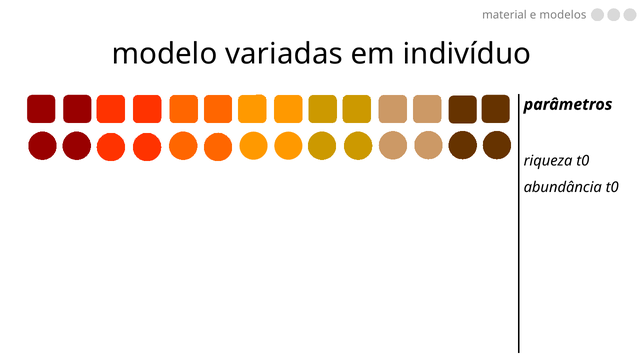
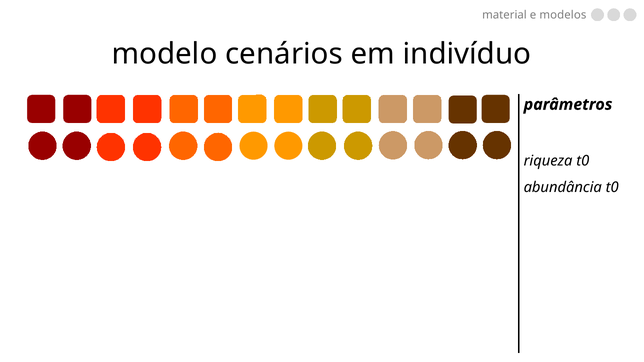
variadas: variadas -> cenários (284, 54)
